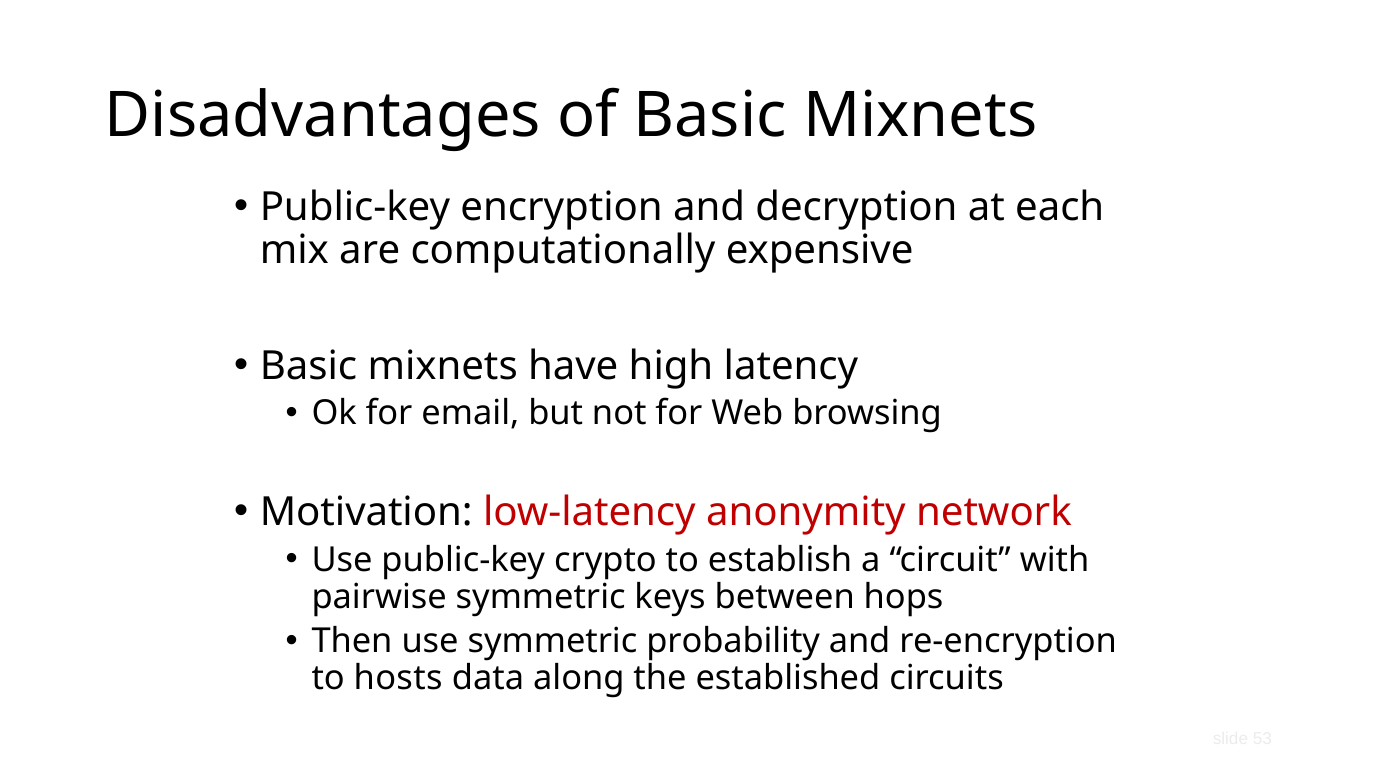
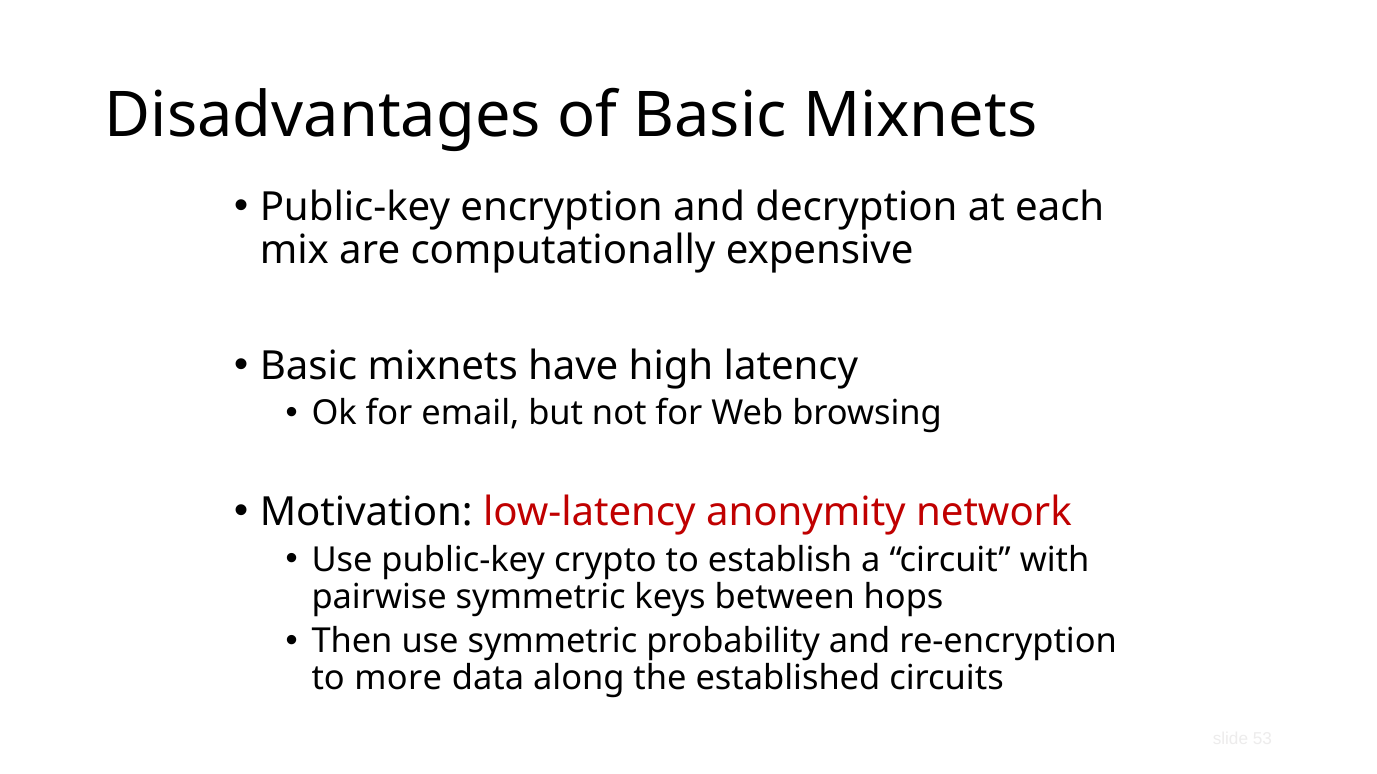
hosts: hosts -> more (398, 679)
